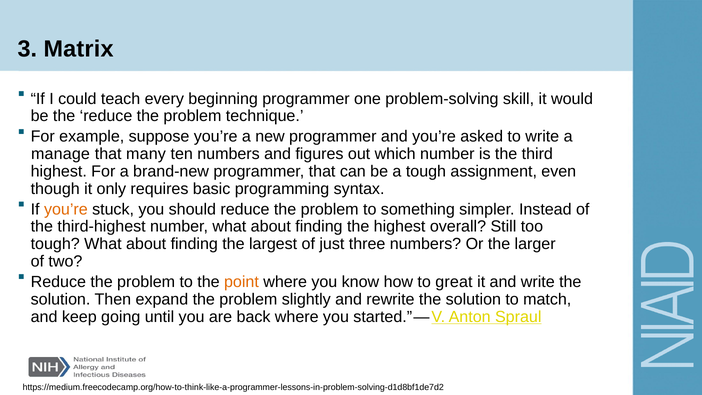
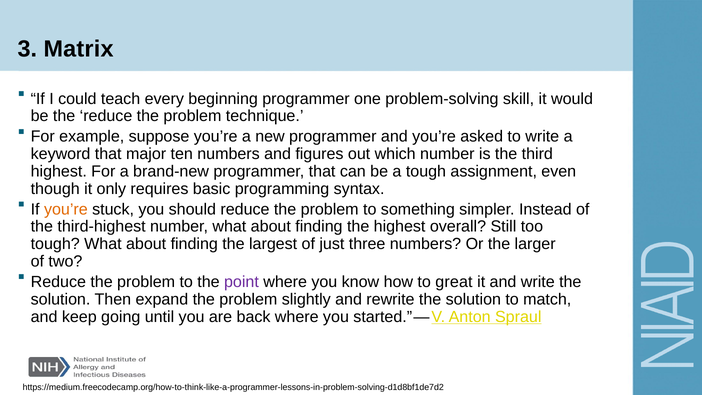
manage: manage -> keyword (61, 154)
many: many -> major (146, 154)
point colour: orange -> purple (241, 282)
